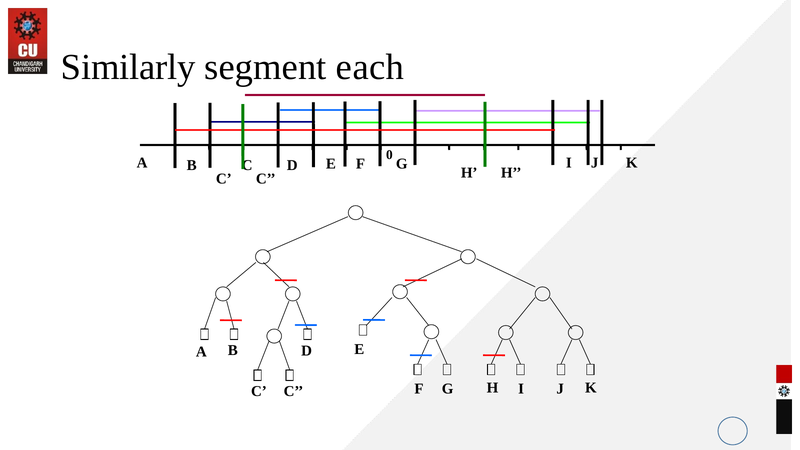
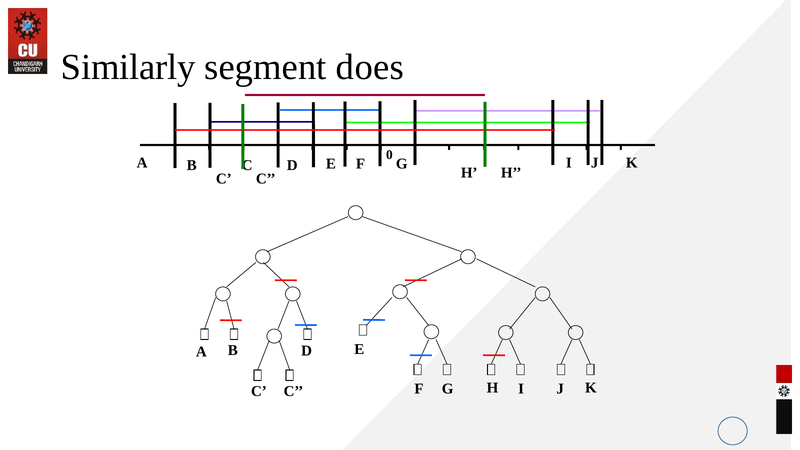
each: each -> does (370, 67)
